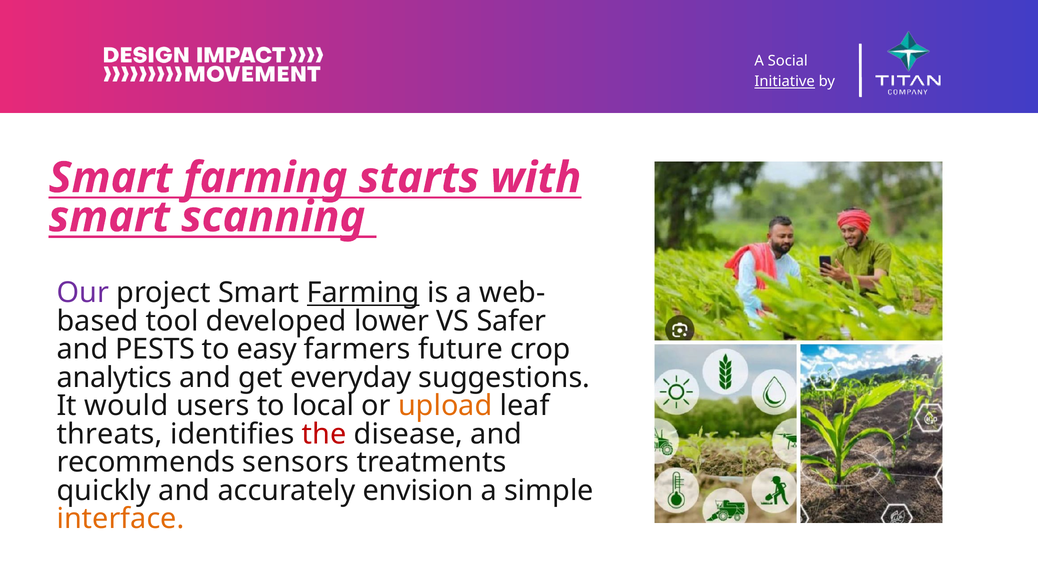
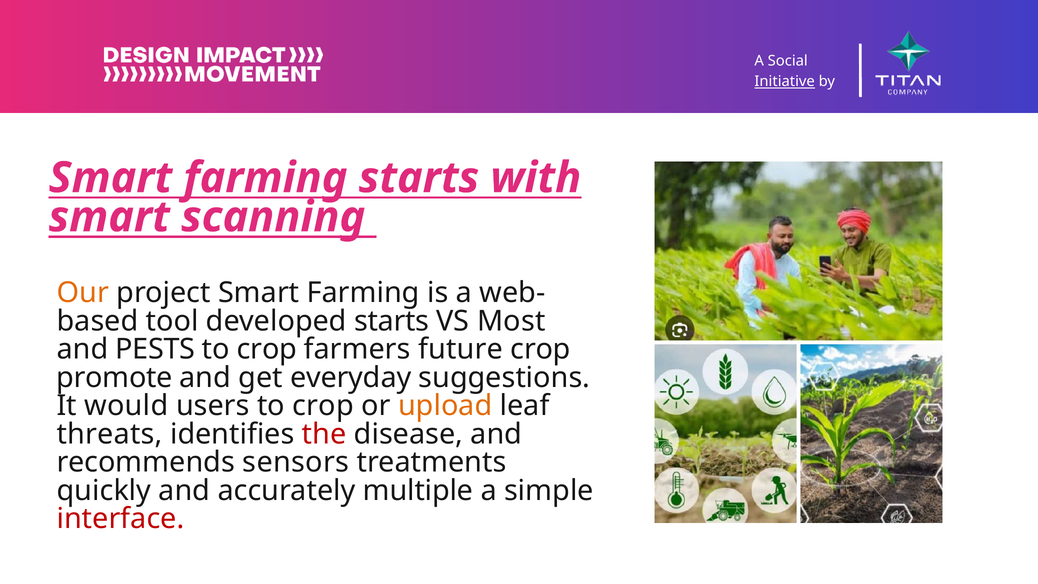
Our colour: purple -> orange (83, 293)
Farming underline: present -> none (363, 293)
developed lower: lower -> starts (392, 321)
Safer: Safer -> Most (511, 321)
easy: easy -> crop (267, 349)
analytics: analytics -> promote (114, 378)
users to local: local -> crop (323, 406)
envision: envision -> multiple (418, 491)
interface colour: orange -> red (121, 519)
